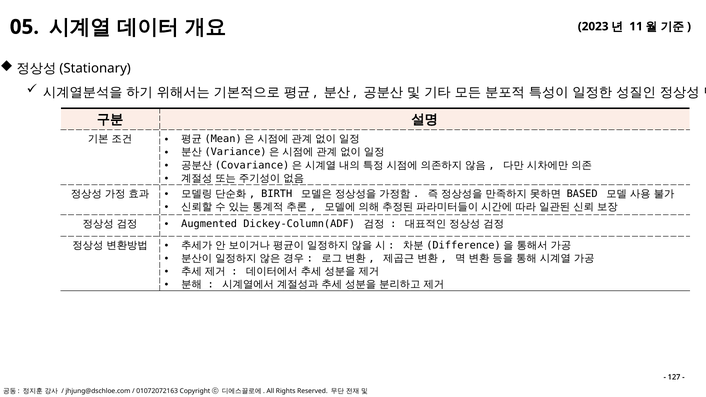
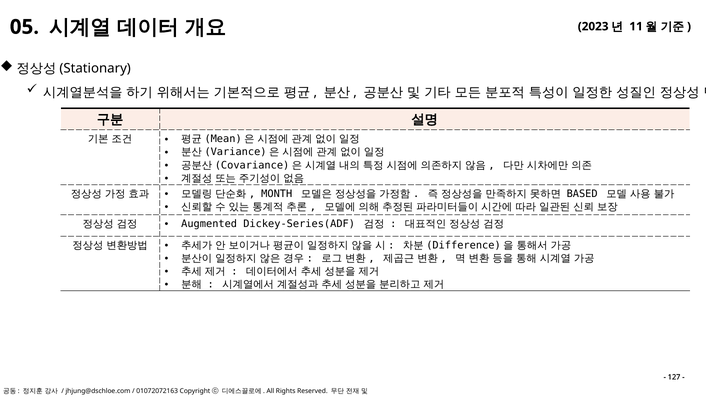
BIRTH: BIRTH -> MONTH (277, 194)
Dickey-Column(ADF: Dickey-Column(ADF -> Dickey-Series(ADF (299, 224)
